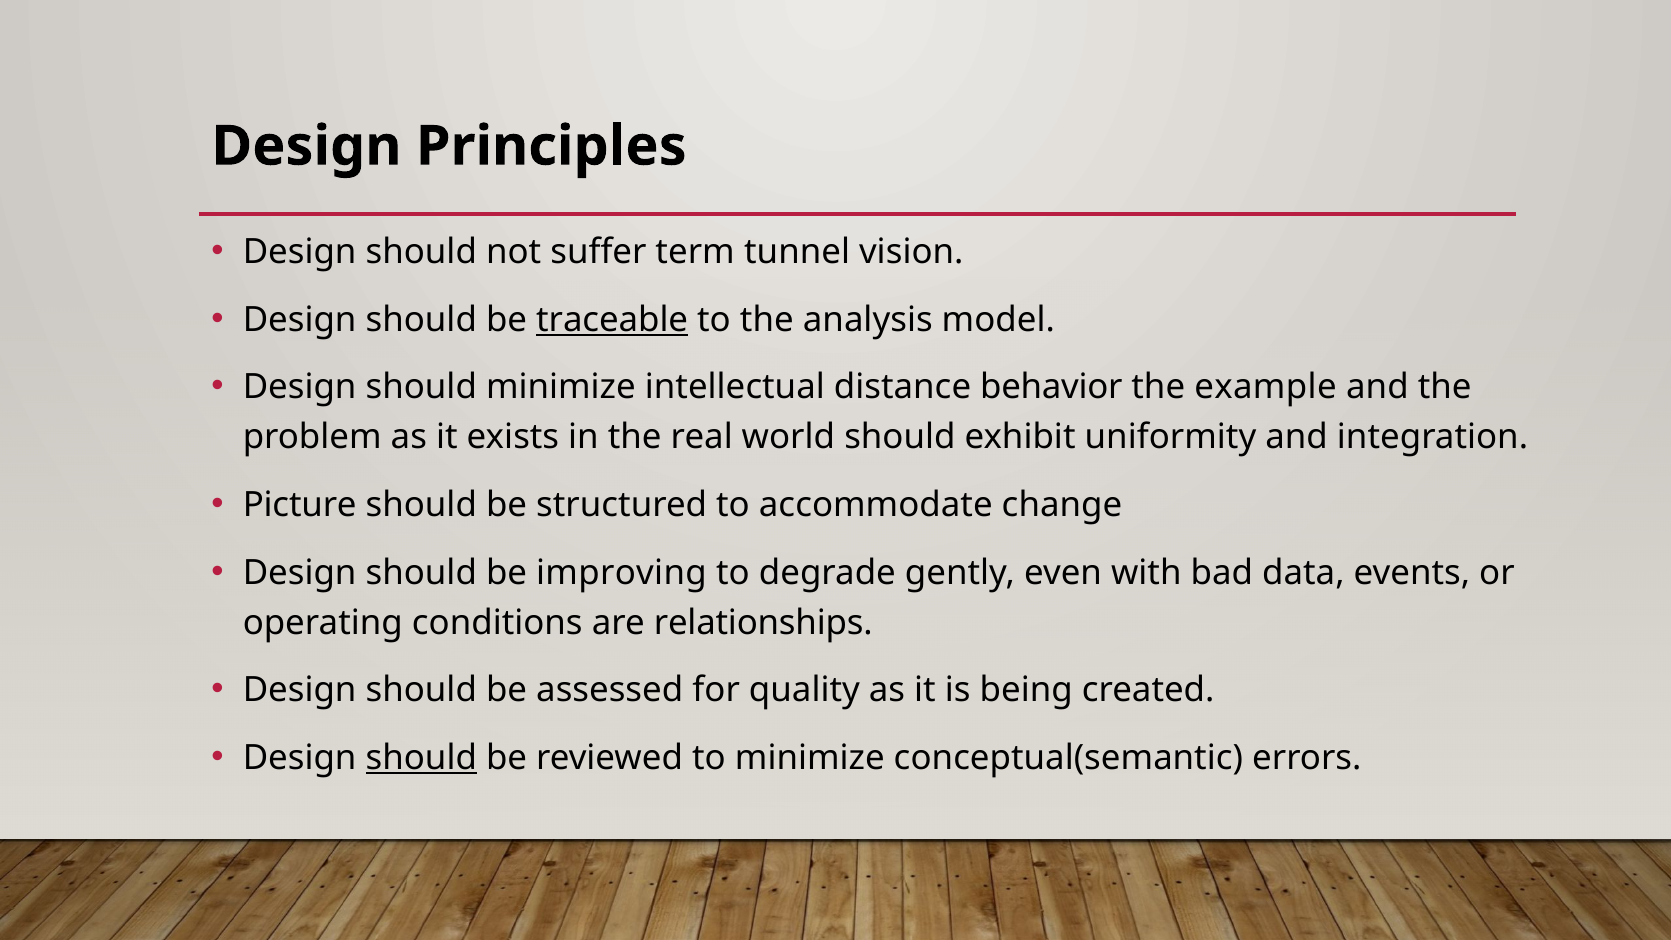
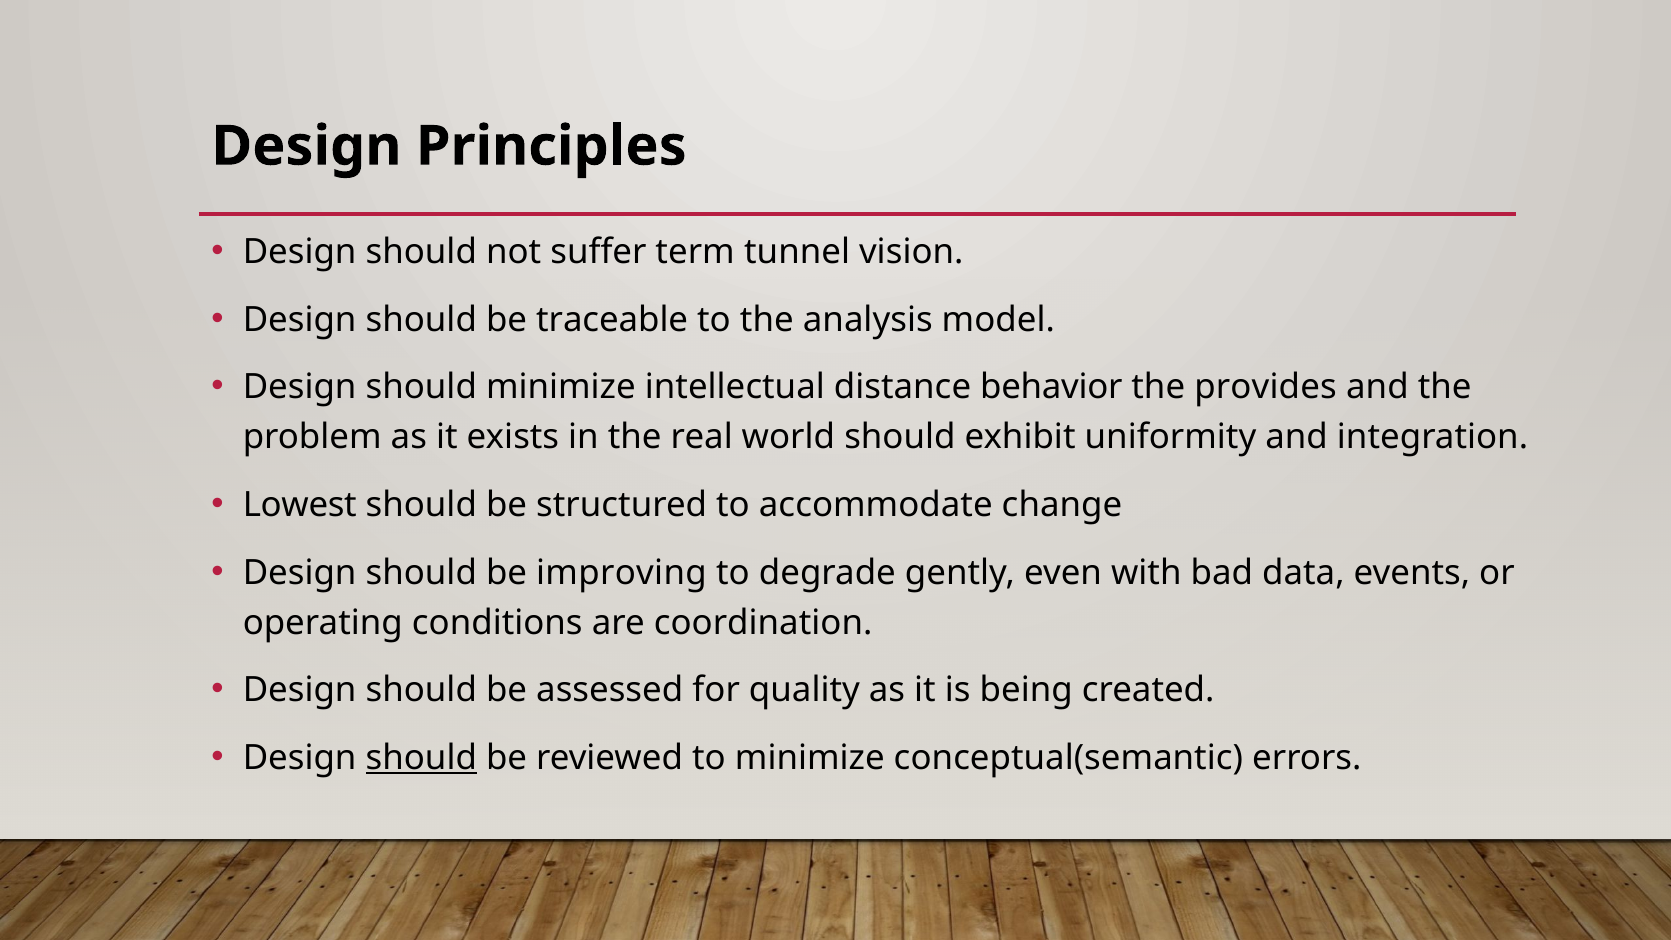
traceable underline: present -> none (612, 320)
example: example -> provides (1266, 387)
Picture: Picture -> Lowest (300, 505)
relationships: relationships -> coordination (763, 623)
